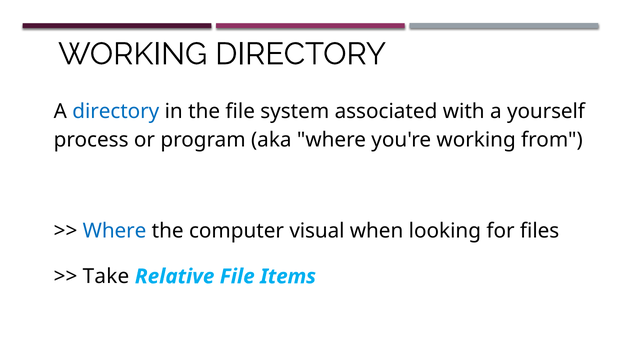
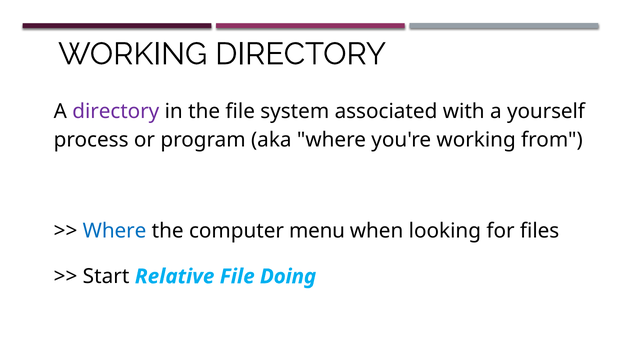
directory colour: blue -> purple (116, 112)
visual: visual -> menu (317, 231)
Take: Take -> Start (106, 277)
Items: Items -> Doing (288, 277)
